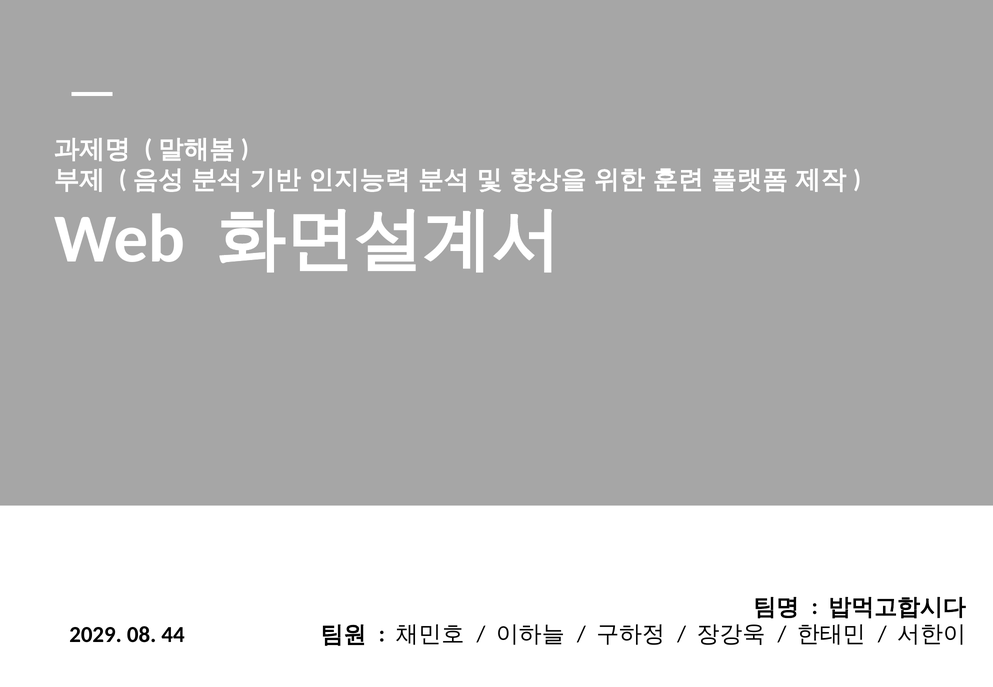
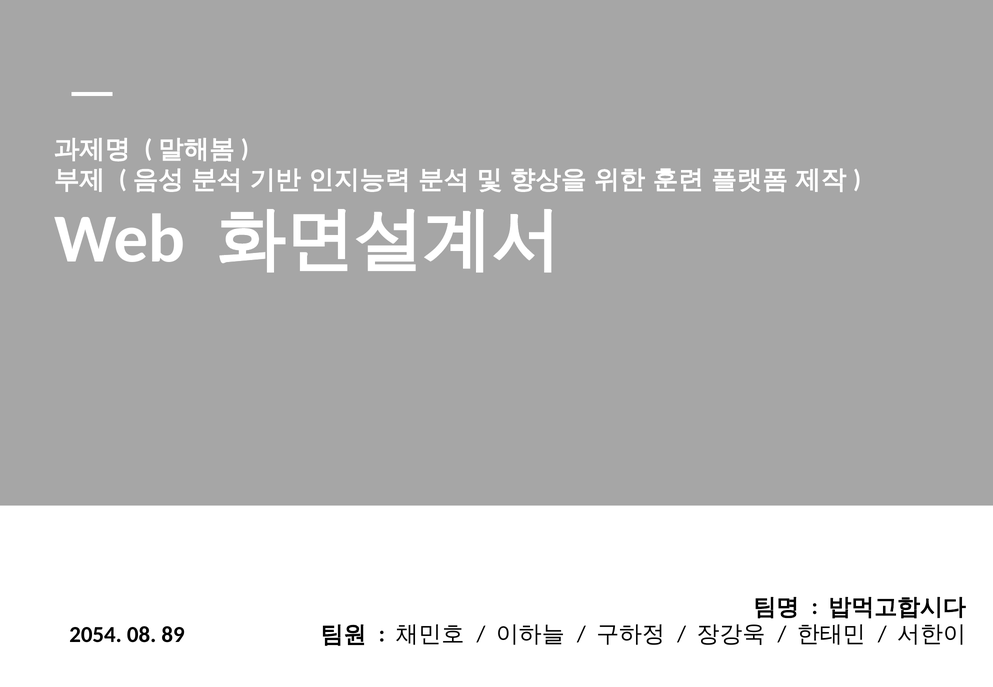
2029: 2029 -> 2054 (96, 635)
44: 44 -> 89 (173, 635)
